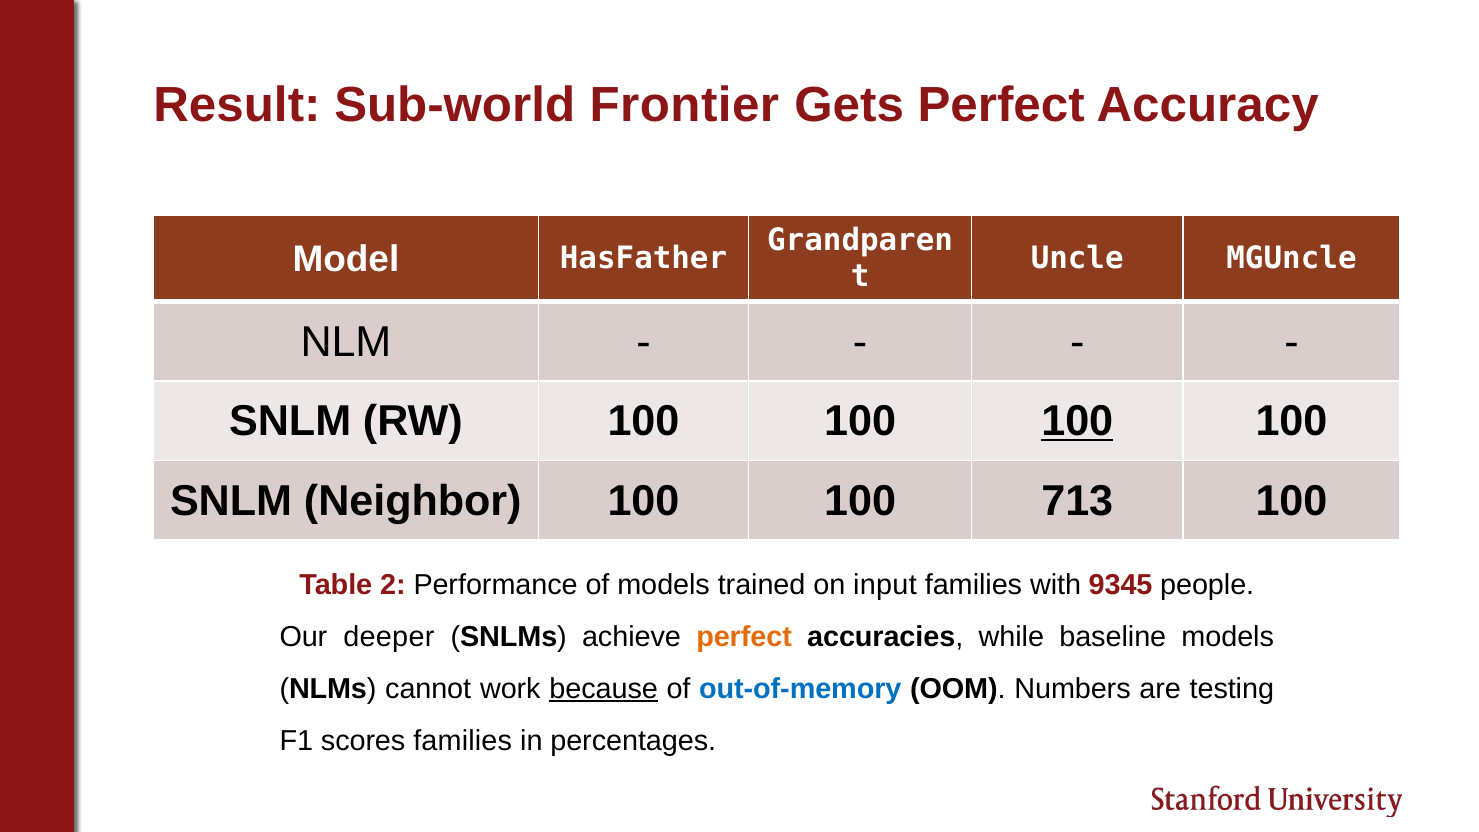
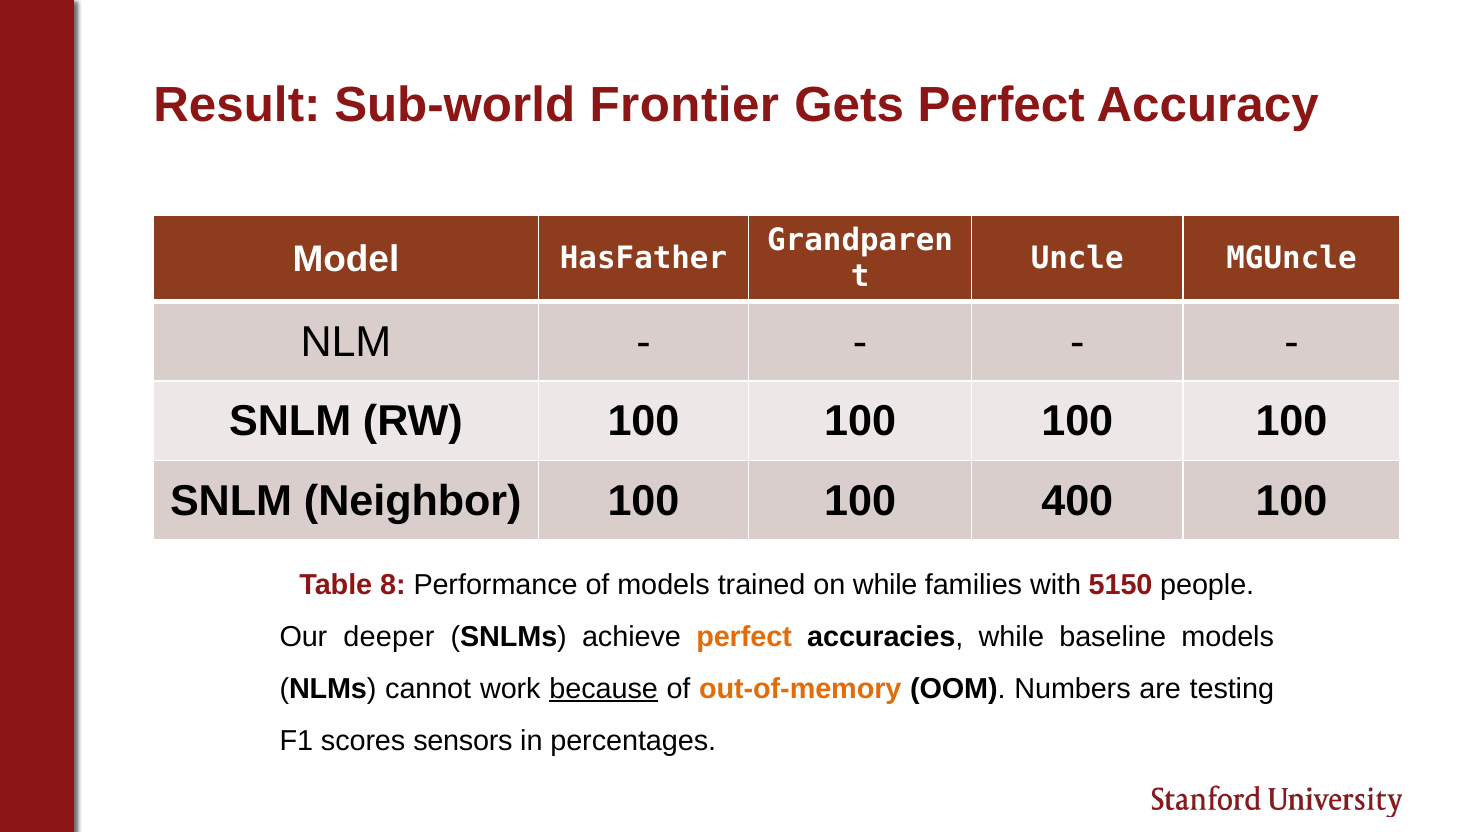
100 underline: present -> none (1077, 421)
713: 713 -> 400 (1077, 501)
2: 2 -> 8 (393, 585)
on input: input -> while (885, 585)
9345: 9345 -> 5150 (1121, 585)
out-of-memory colour: blue -> orange (800, 689)
scores families: families -> sensors (463, 740)
